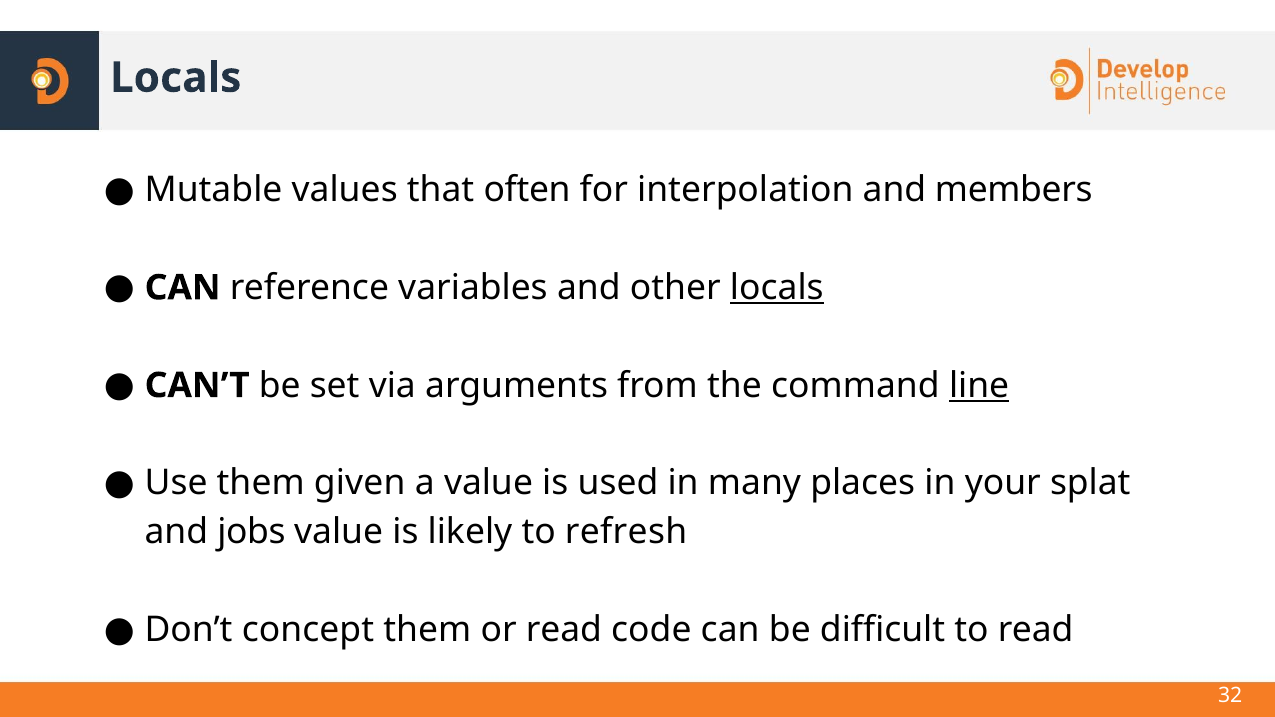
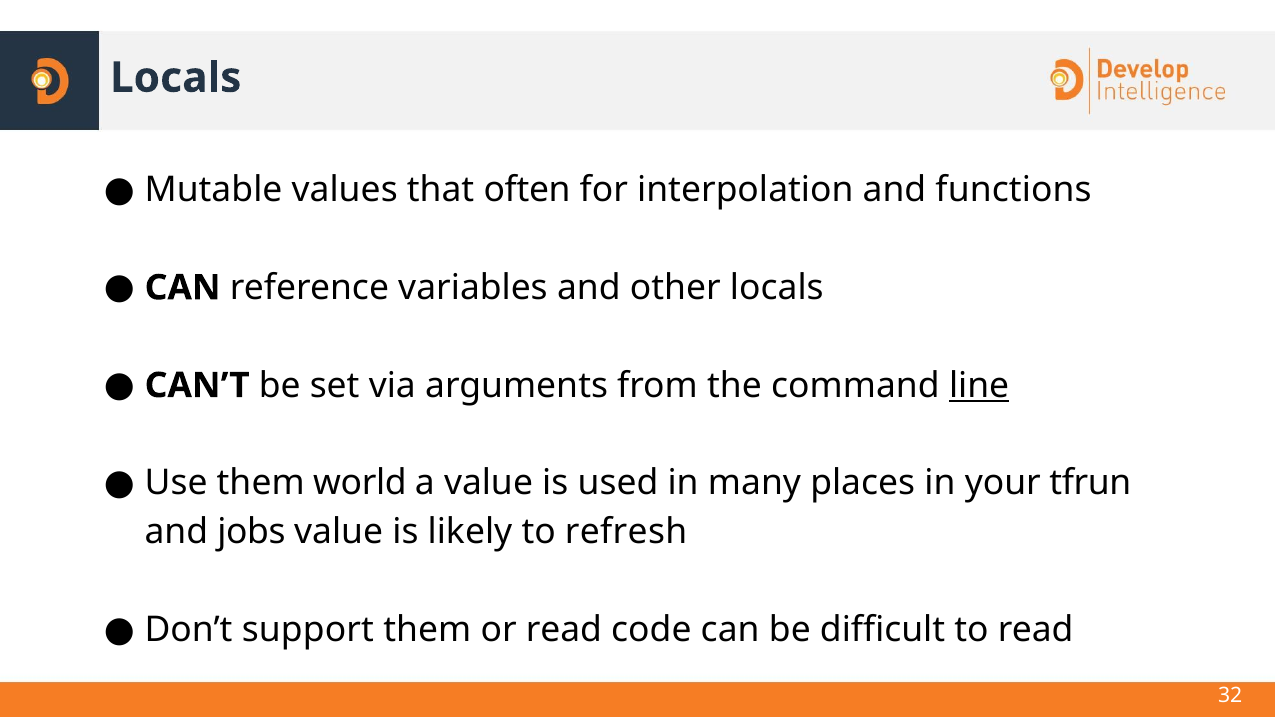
members: members -> functions (1014, 190)
locals underline: present -> none (777, 288)
given: given -> world (360, 483)
splat: splat -> tfrun (1090, 483)
concept: concept -> support (308, 630)
